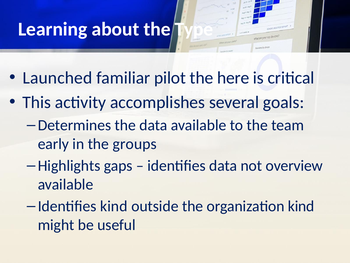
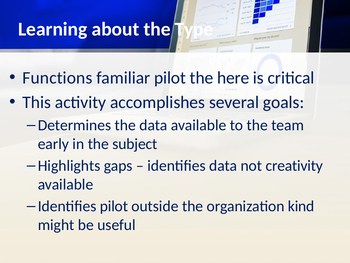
Launched: Launched -> Functions (57, 78)
groups: groups -> subject (135, 144)
overview: overview -> creativity (294, 165)
Identifies kind: kind -> pilot (114, 206)
